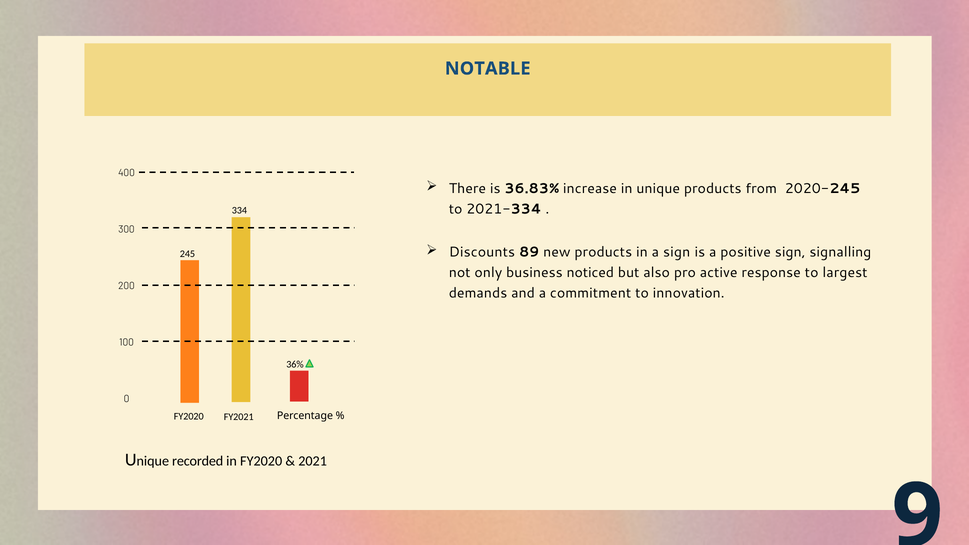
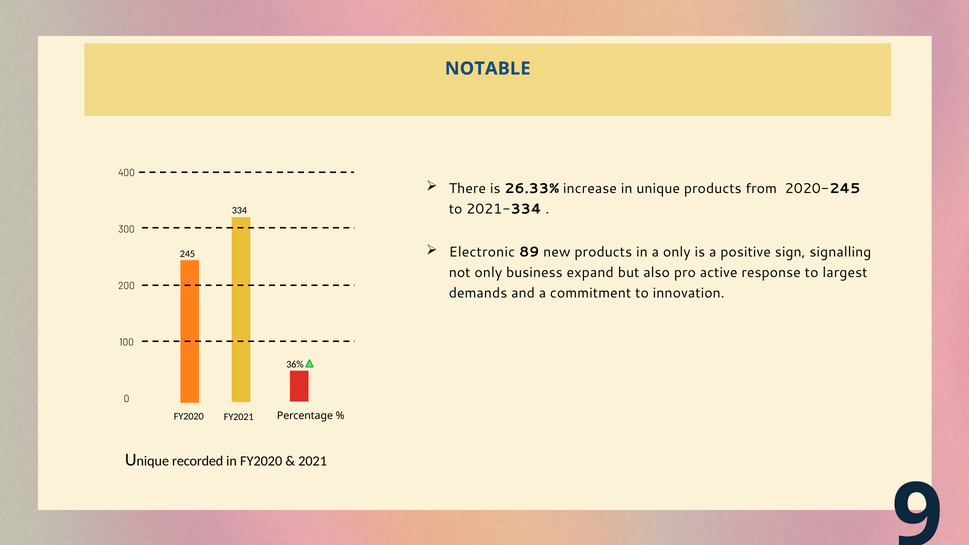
36.83%: 36.83% -> 26.33% (532, 189)
Discounts: Discounts -> Electronic (482, 252)
a sign: sign -> only (677, 252)
noticed: noticed -> expand (590, 273)
